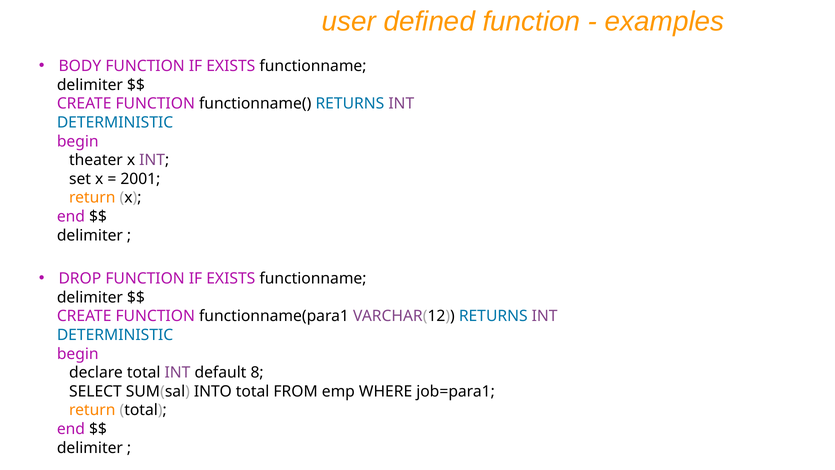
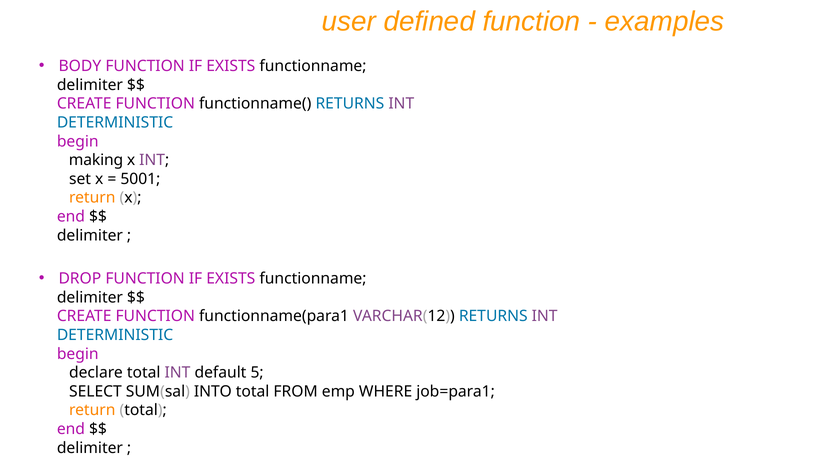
theater: theater -> making (96, 160)
2001: 2001 -> 5001 (140, 179)
8: 8 -> 5 (257, 372)
